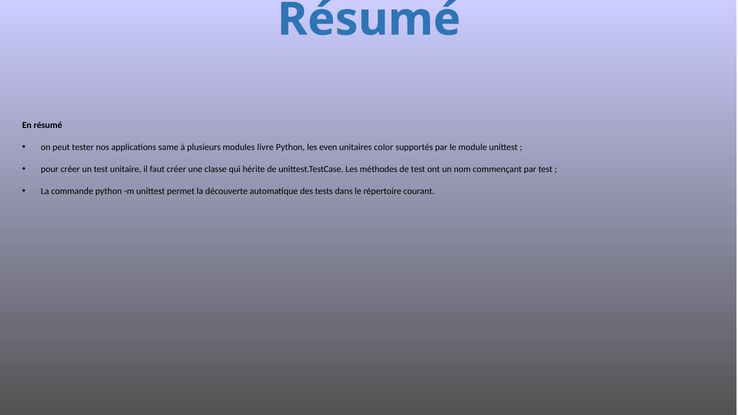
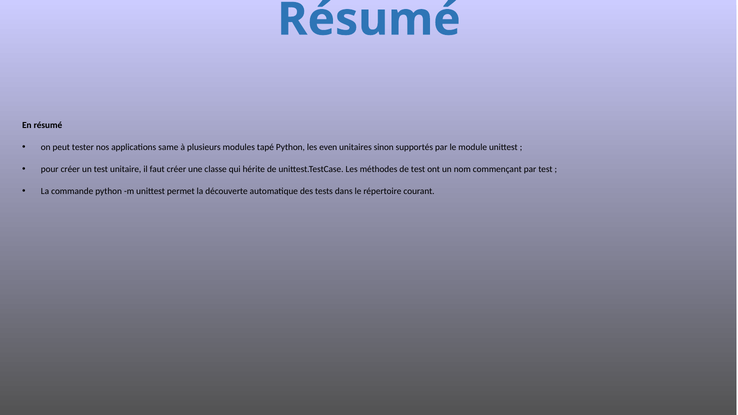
livre: livre -> tapé (265, 147)
color: color -> sinon (384, 147)
